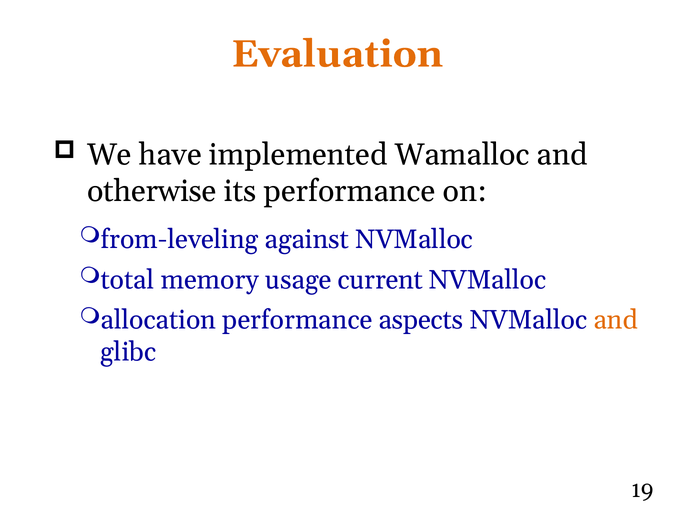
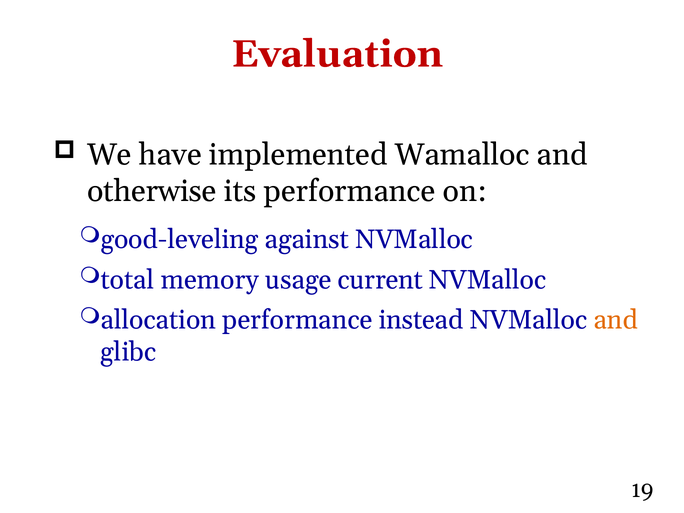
Evaluation colour: orange -> red (337, 54)
from-leveling: from-leveling -> good-leveling (180, 239)
aspects: aspects -> instead (421, 320)
